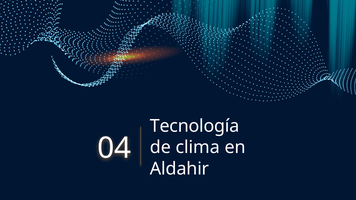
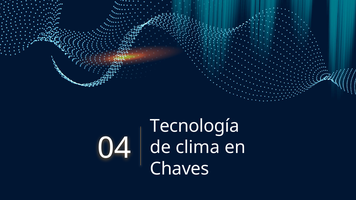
Aldahir: Aldahir -> Chaves (180, 169)
